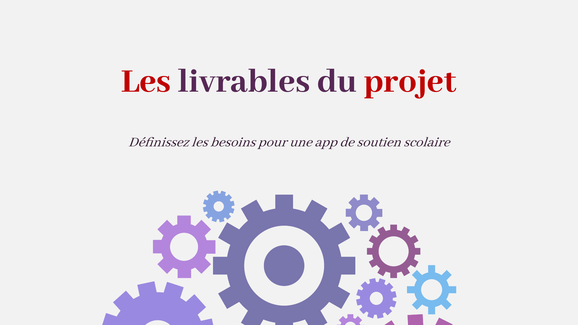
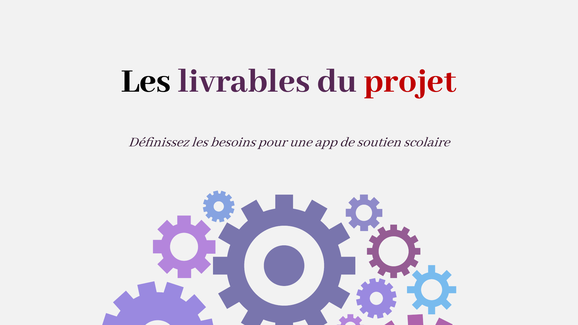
Les colour: red -> black (146, 80)
